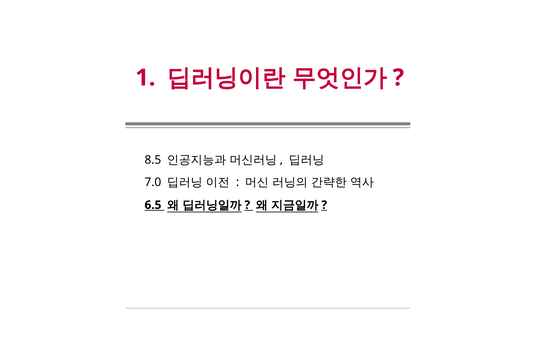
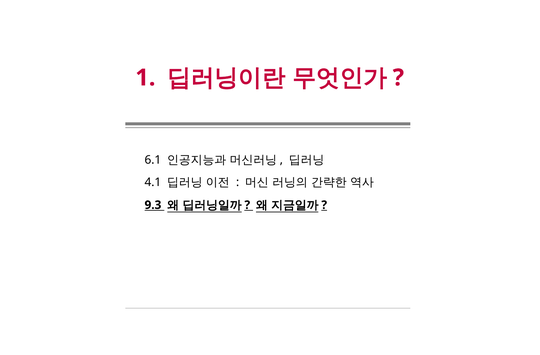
8.5: 8.5 -> 6.1 (153, 160)
7.0: 7.0 -> 4.1 (153, 182)
6.5: 6.5 -> 9.3 (153, 205)
